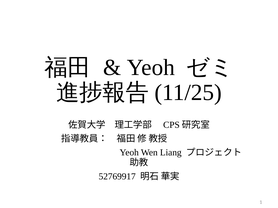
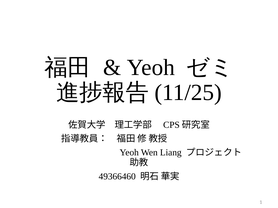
52769917: 52769917 -> 49366460 (117, 177)
